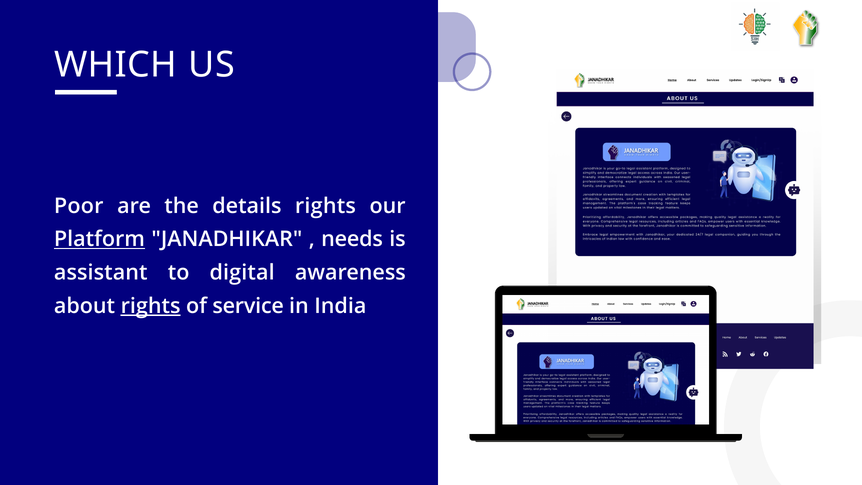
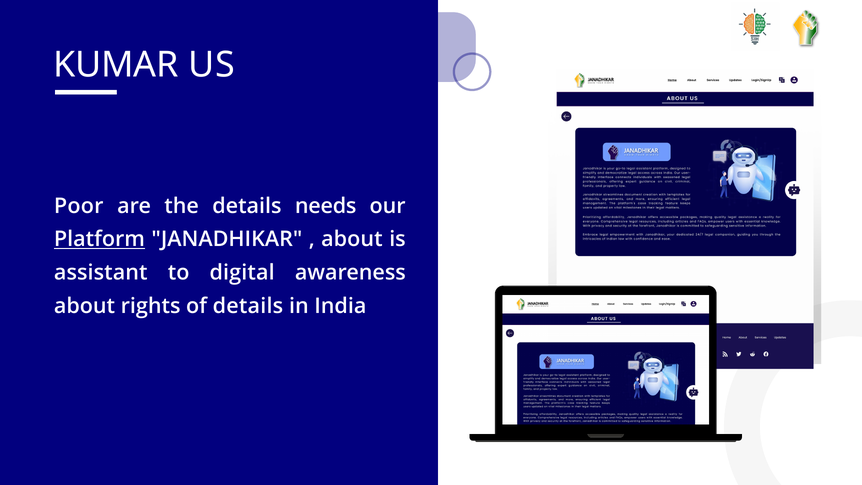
WHICH: WHICH -> KUMAR (116, 65)
details rights: rights -> needs (326, 206)
needs: needs -> about (352, 239)
rights underline: present -> none (151, 306)
of service: service -> details (248, 306)
